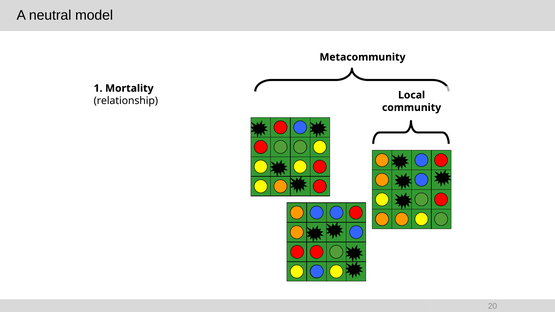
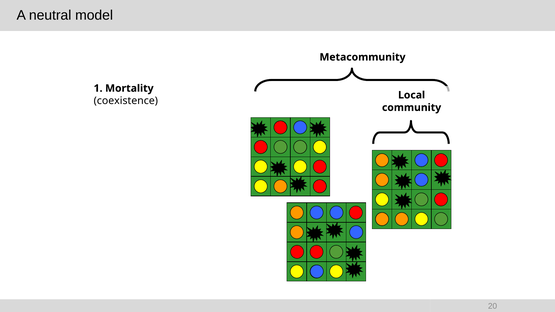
relationship: relationship -> coexistence (126, 101)
